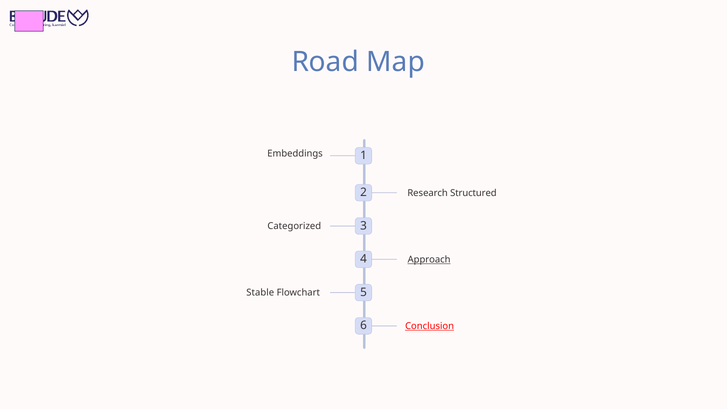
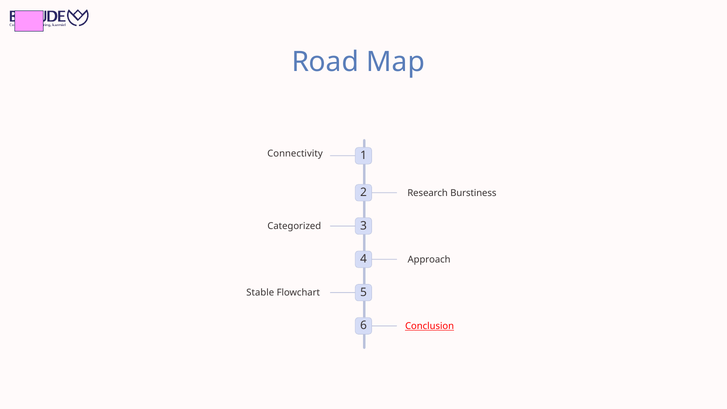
Embeddings: Embeddings -> Connectivity (295, 153)
Structured: Structured -> Burstiness (473, 193)
Approach underline: present -> none (429, 260)
